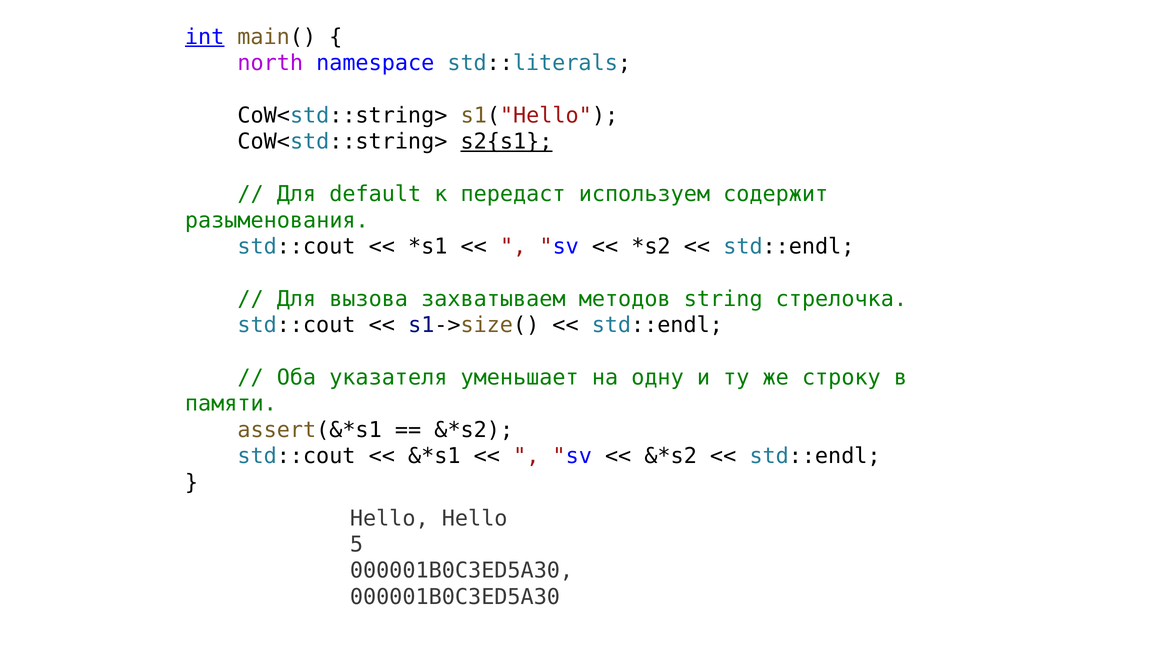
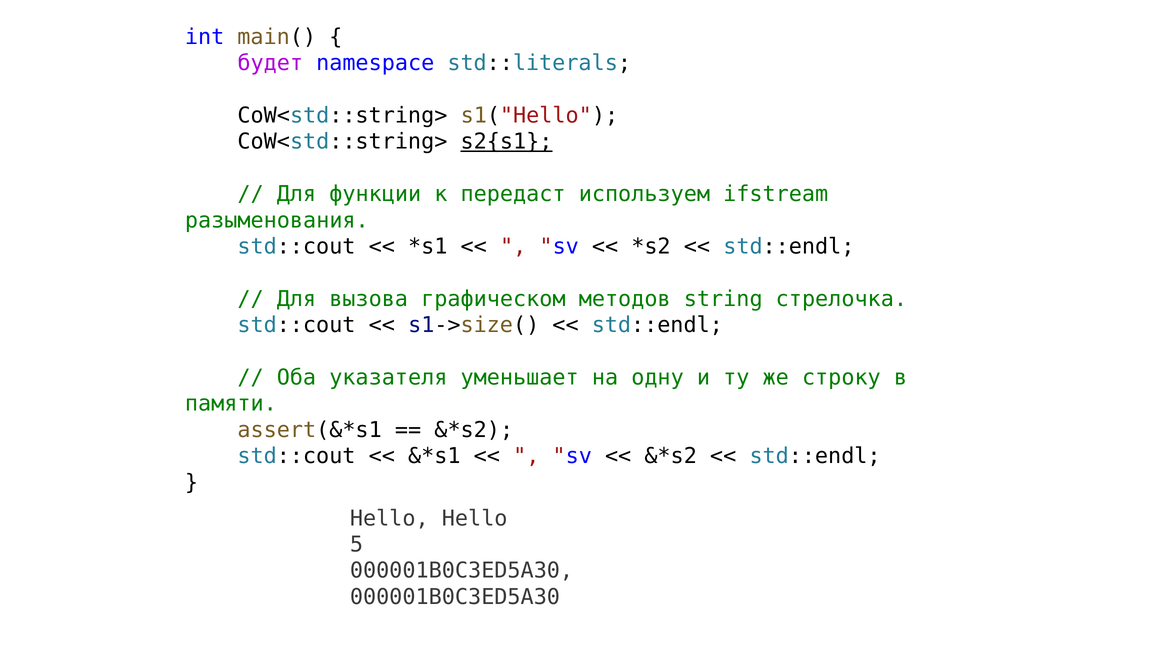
int underline: present -> none (205, 37)
north: north -> будет (270, 63)
default: default -> функции (375, 194)
содержит: содержит -> ifstream (776, 194)
захватываем: захватываем -> графическом (493, 299)
